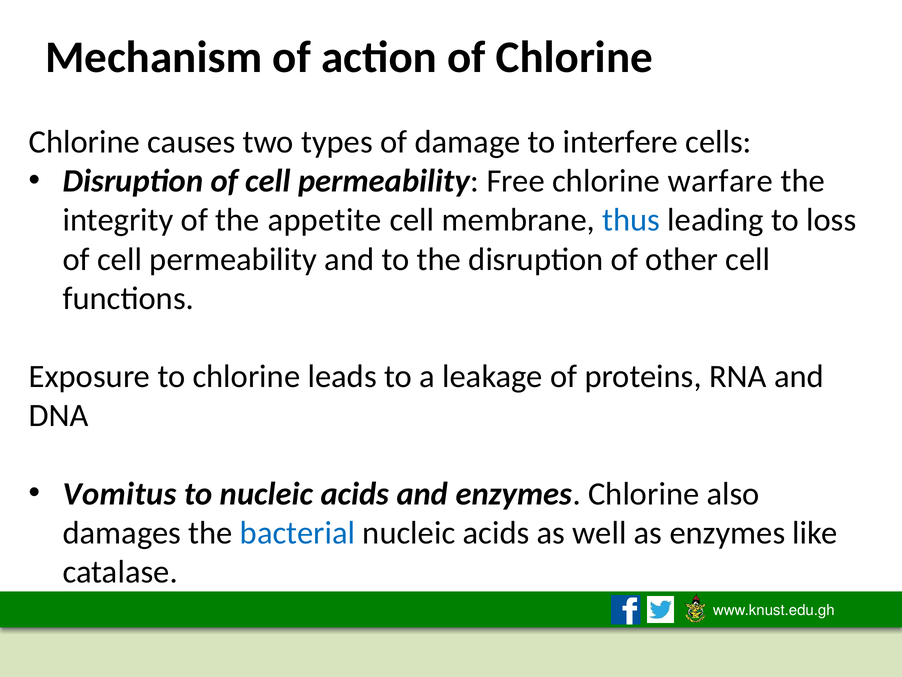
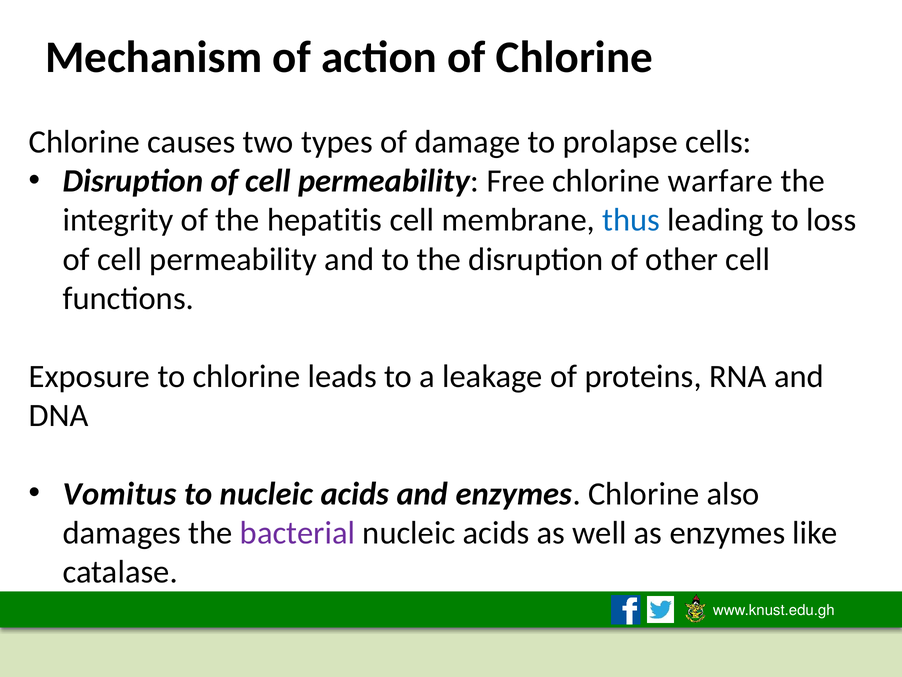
interfere: interfere -> prolapse (620, 142)
appetite: appetite -> hepatitis (325, 220)
bacterial colour: blue -> purple (298, 533)
